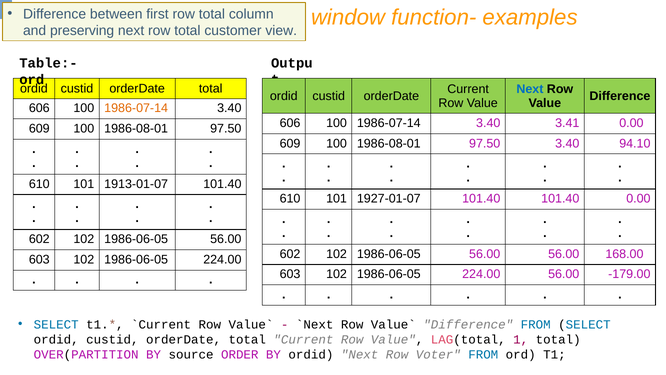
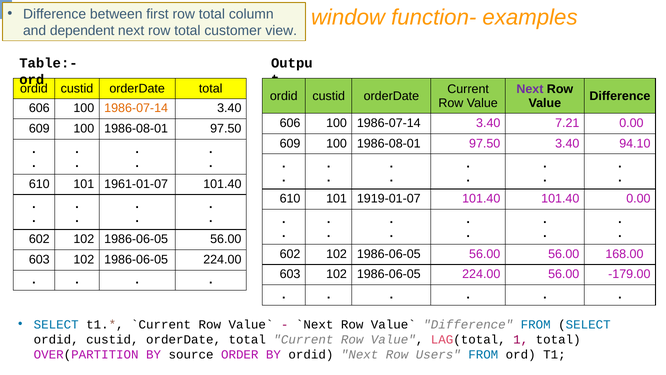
preserving: preserving -> dependent (82, 31)
Next colour: blue -> purple (530, 89)
3.41: 3.41 -> 7.21 (567, 123)
1913-01-07: 1913-01-07 -> 1961-01-07 (136, 184)
1927-01-07: 1927-01-07 -> 1919-01-07 (389, 198)
Voter: Voter -> Users (438, 354)
